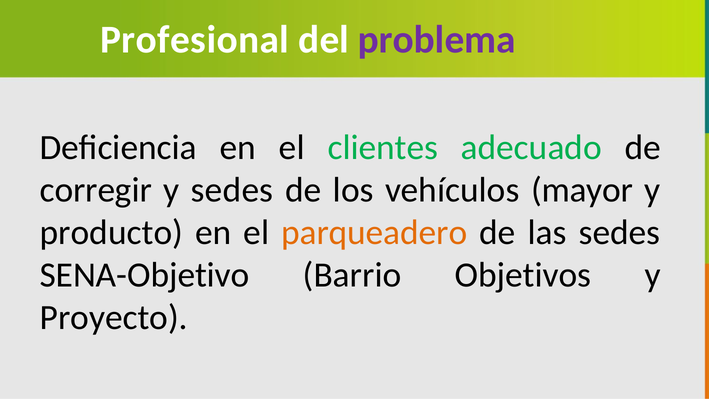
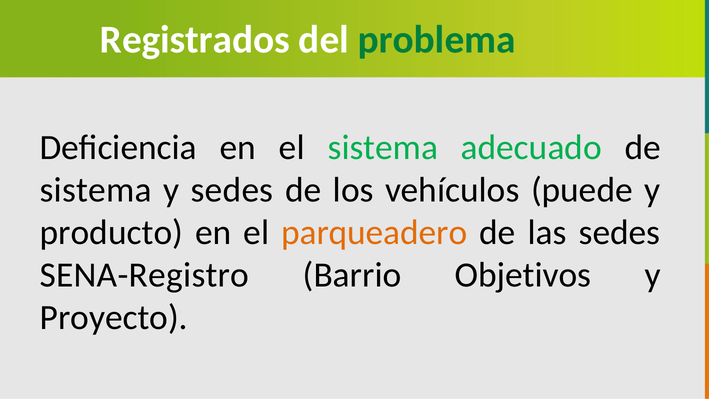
Profesional: Profesional -> Registrados (195, 40)
problema colour: purple -> green (437, 40)
el clientes: clientes -> sistema (383, 147)
corregir: corregir -> sistema (96, 190)
mayor: mayor -> puede (582, 190)
SENA-Objetivo: SENA-Objetivo -> SENA-Registro (144, 275)
